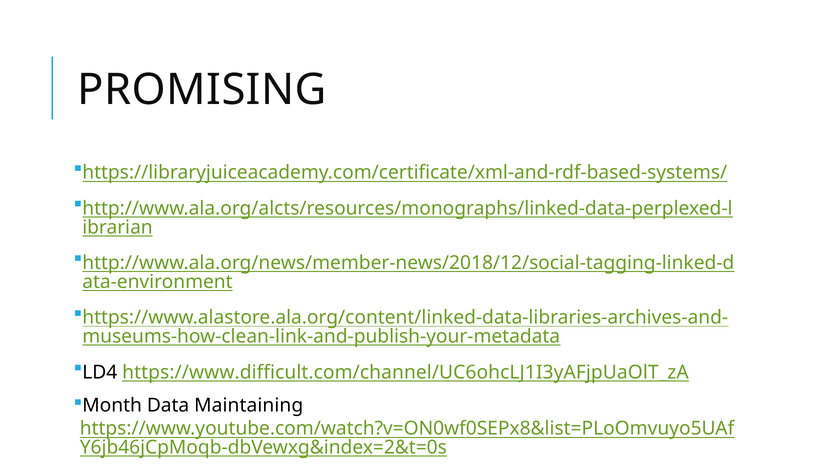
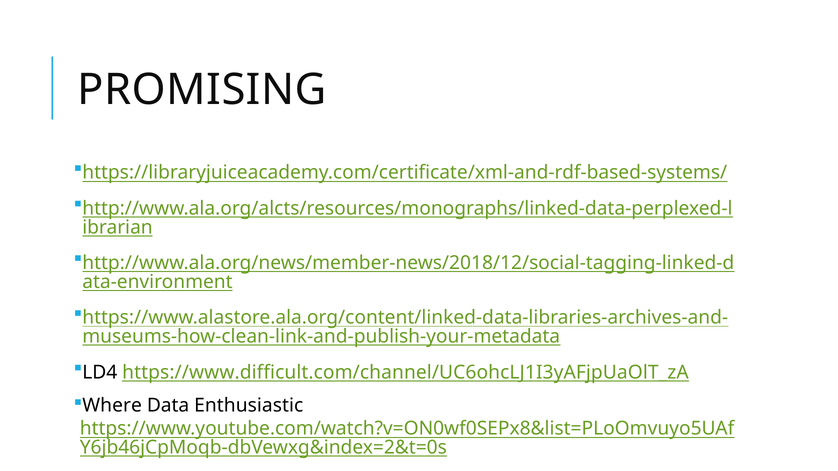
Month: Month -> Where (112, 406)
Maintaining: Maintaining -> Enthusiastic (249, 406)
